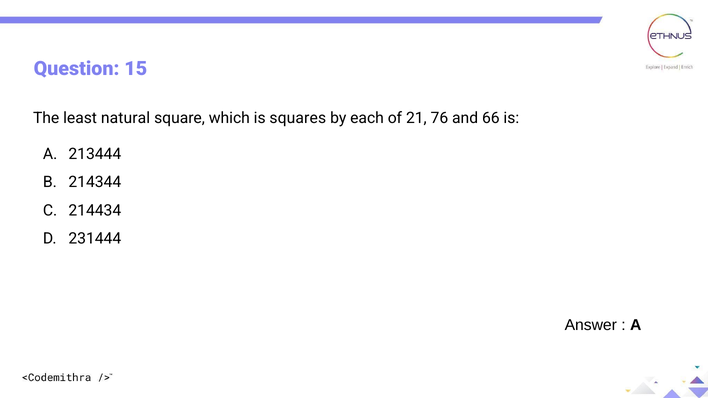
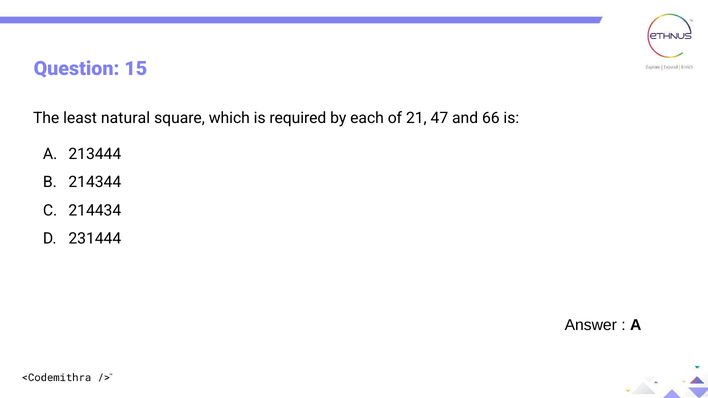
squares: squares -> required (298, 118)
76: 76 -> 47 (439, 118)
